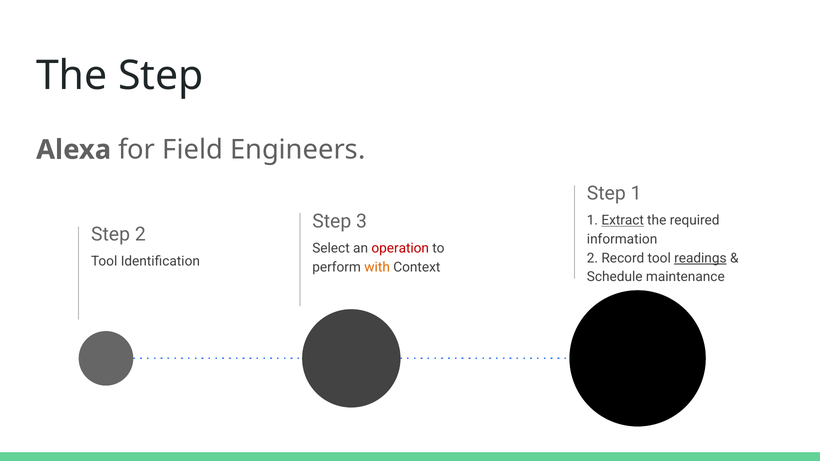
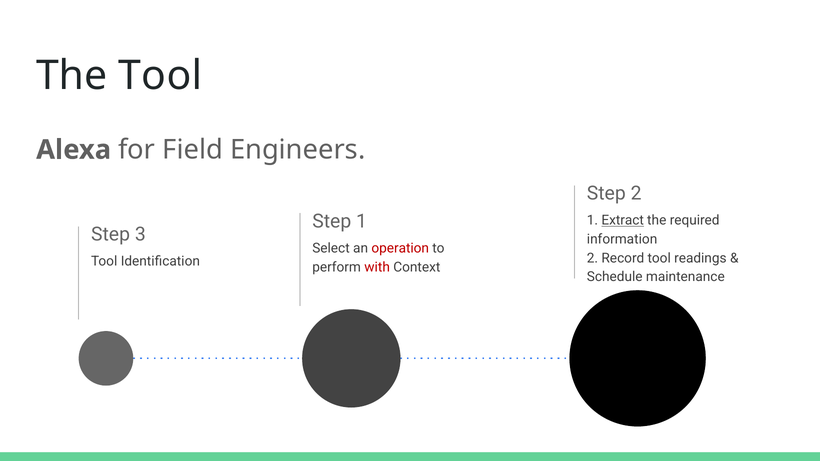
The Step: Step -> Tool (160, 76)
Step 1: 1 -> 2 (636, 194)
Step 3: 3 -> 1 (362, 222)
Step 2: 2 -> 3 (140, 234)
readings underline: present -> none (700, 258)
with colour: orange -> red (377, 267)
